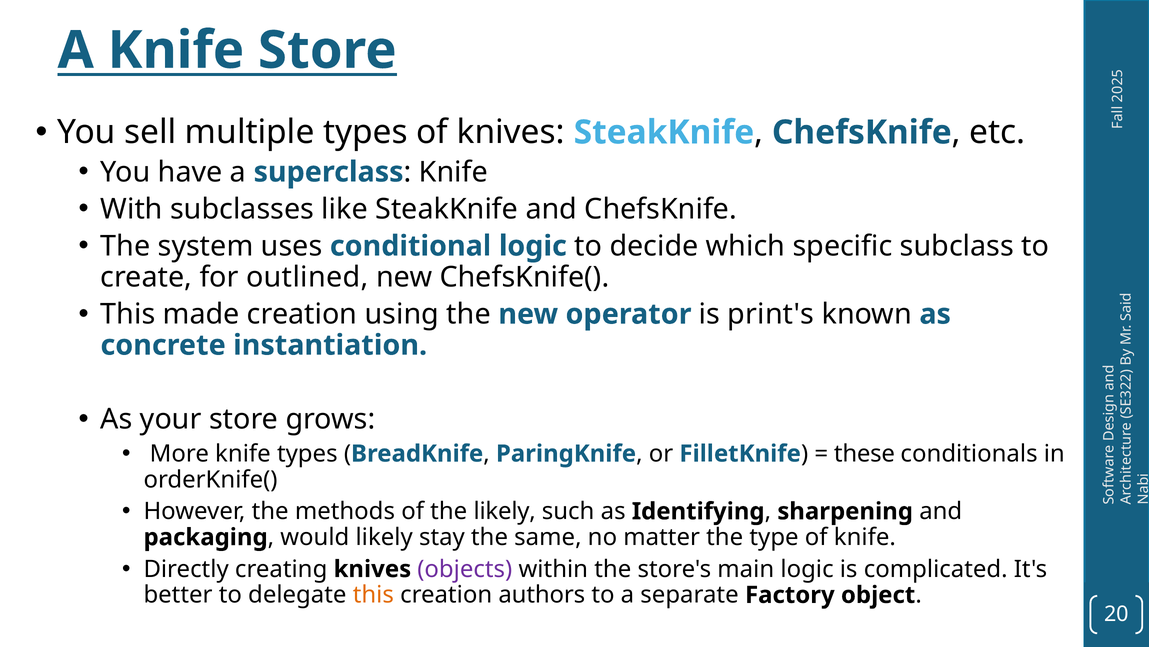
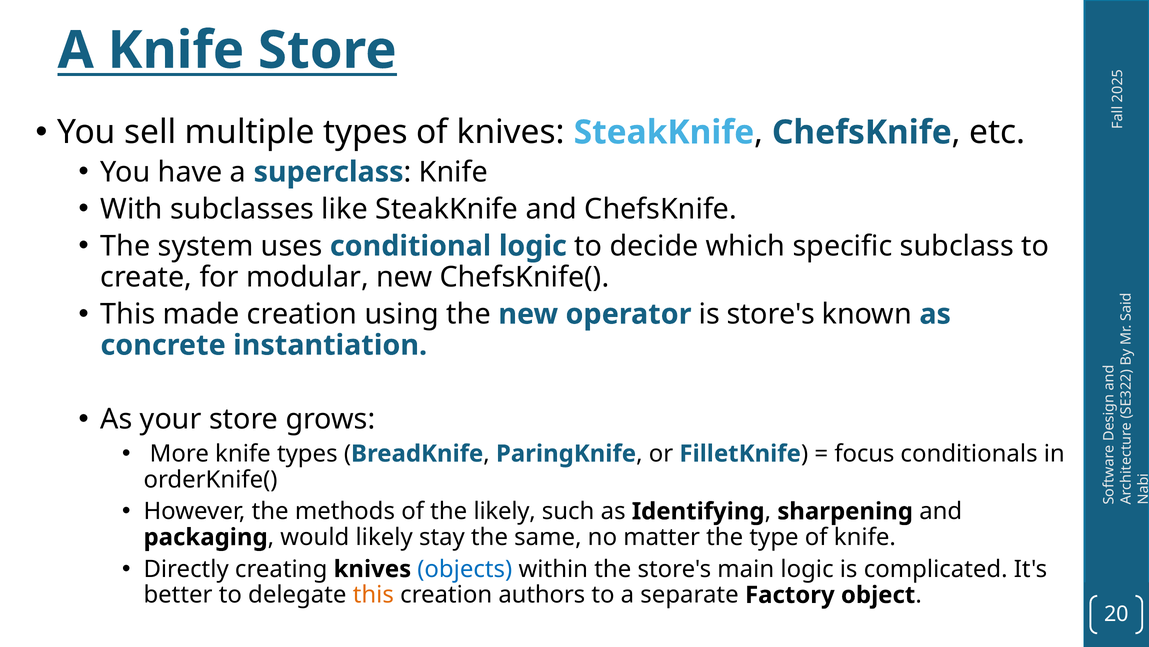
outlined: outlined -> modular (307, 277)
is print's: print's -> store's (771, 314)
these: these -> focus (864, 453)
objects colour: purple -> blue (465, 569)
